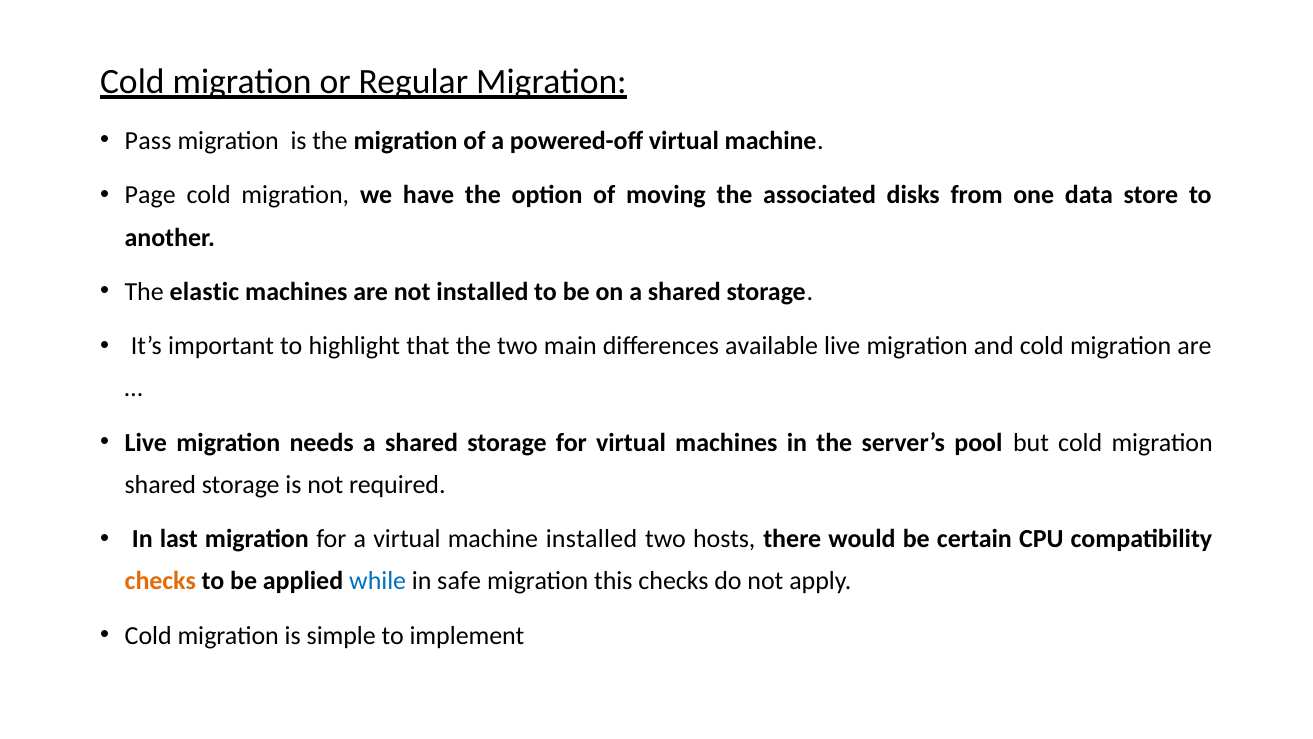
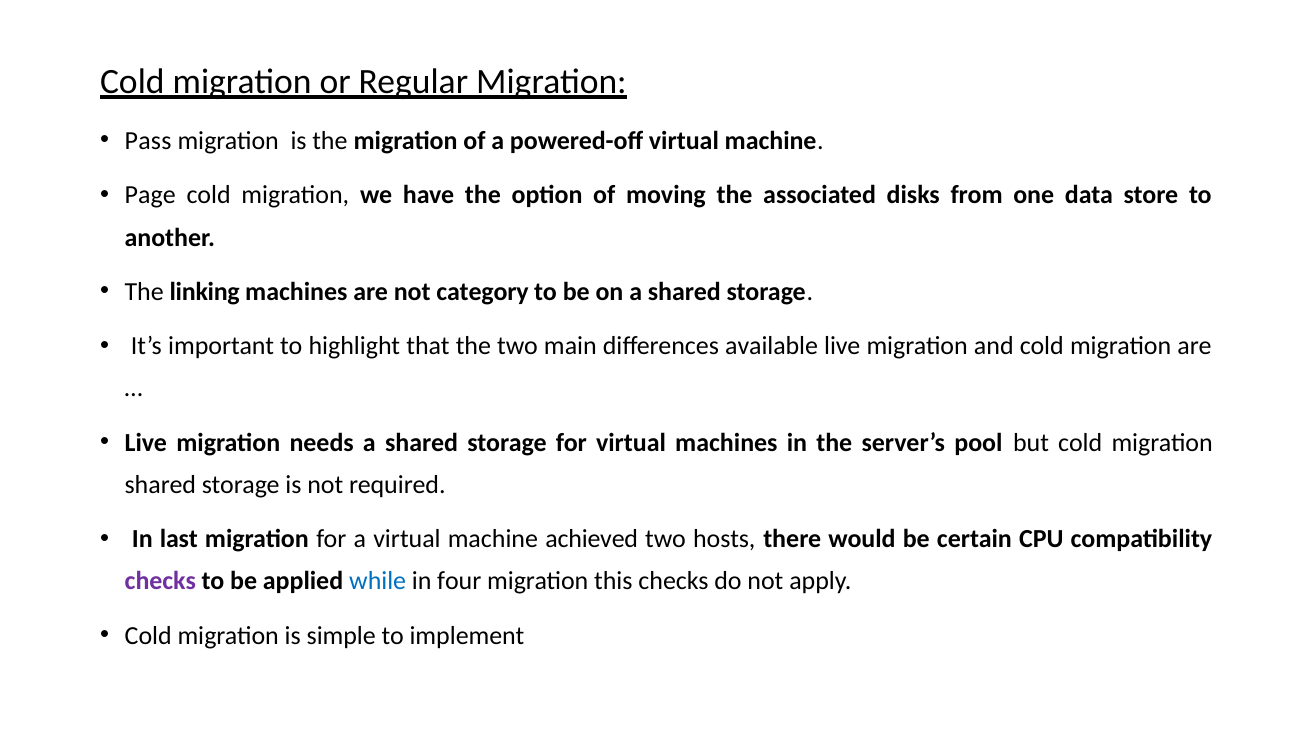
elastic: elastic -> linking (205, 292)
not installed: installed -> category (483, 292)
machine installed: installed -> achieved (592, 539)
checks colour: orange -> purple (160, 581)
safe: safe -> four (459, 581)
